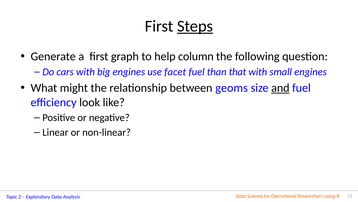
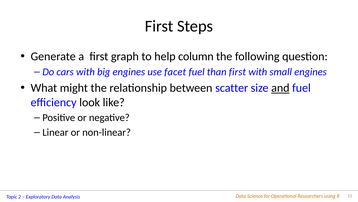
Steps underline: present -> none (195, 26)
than that: that -> first (237, 72)
geoms: geoms -> scatter (232, 88)
